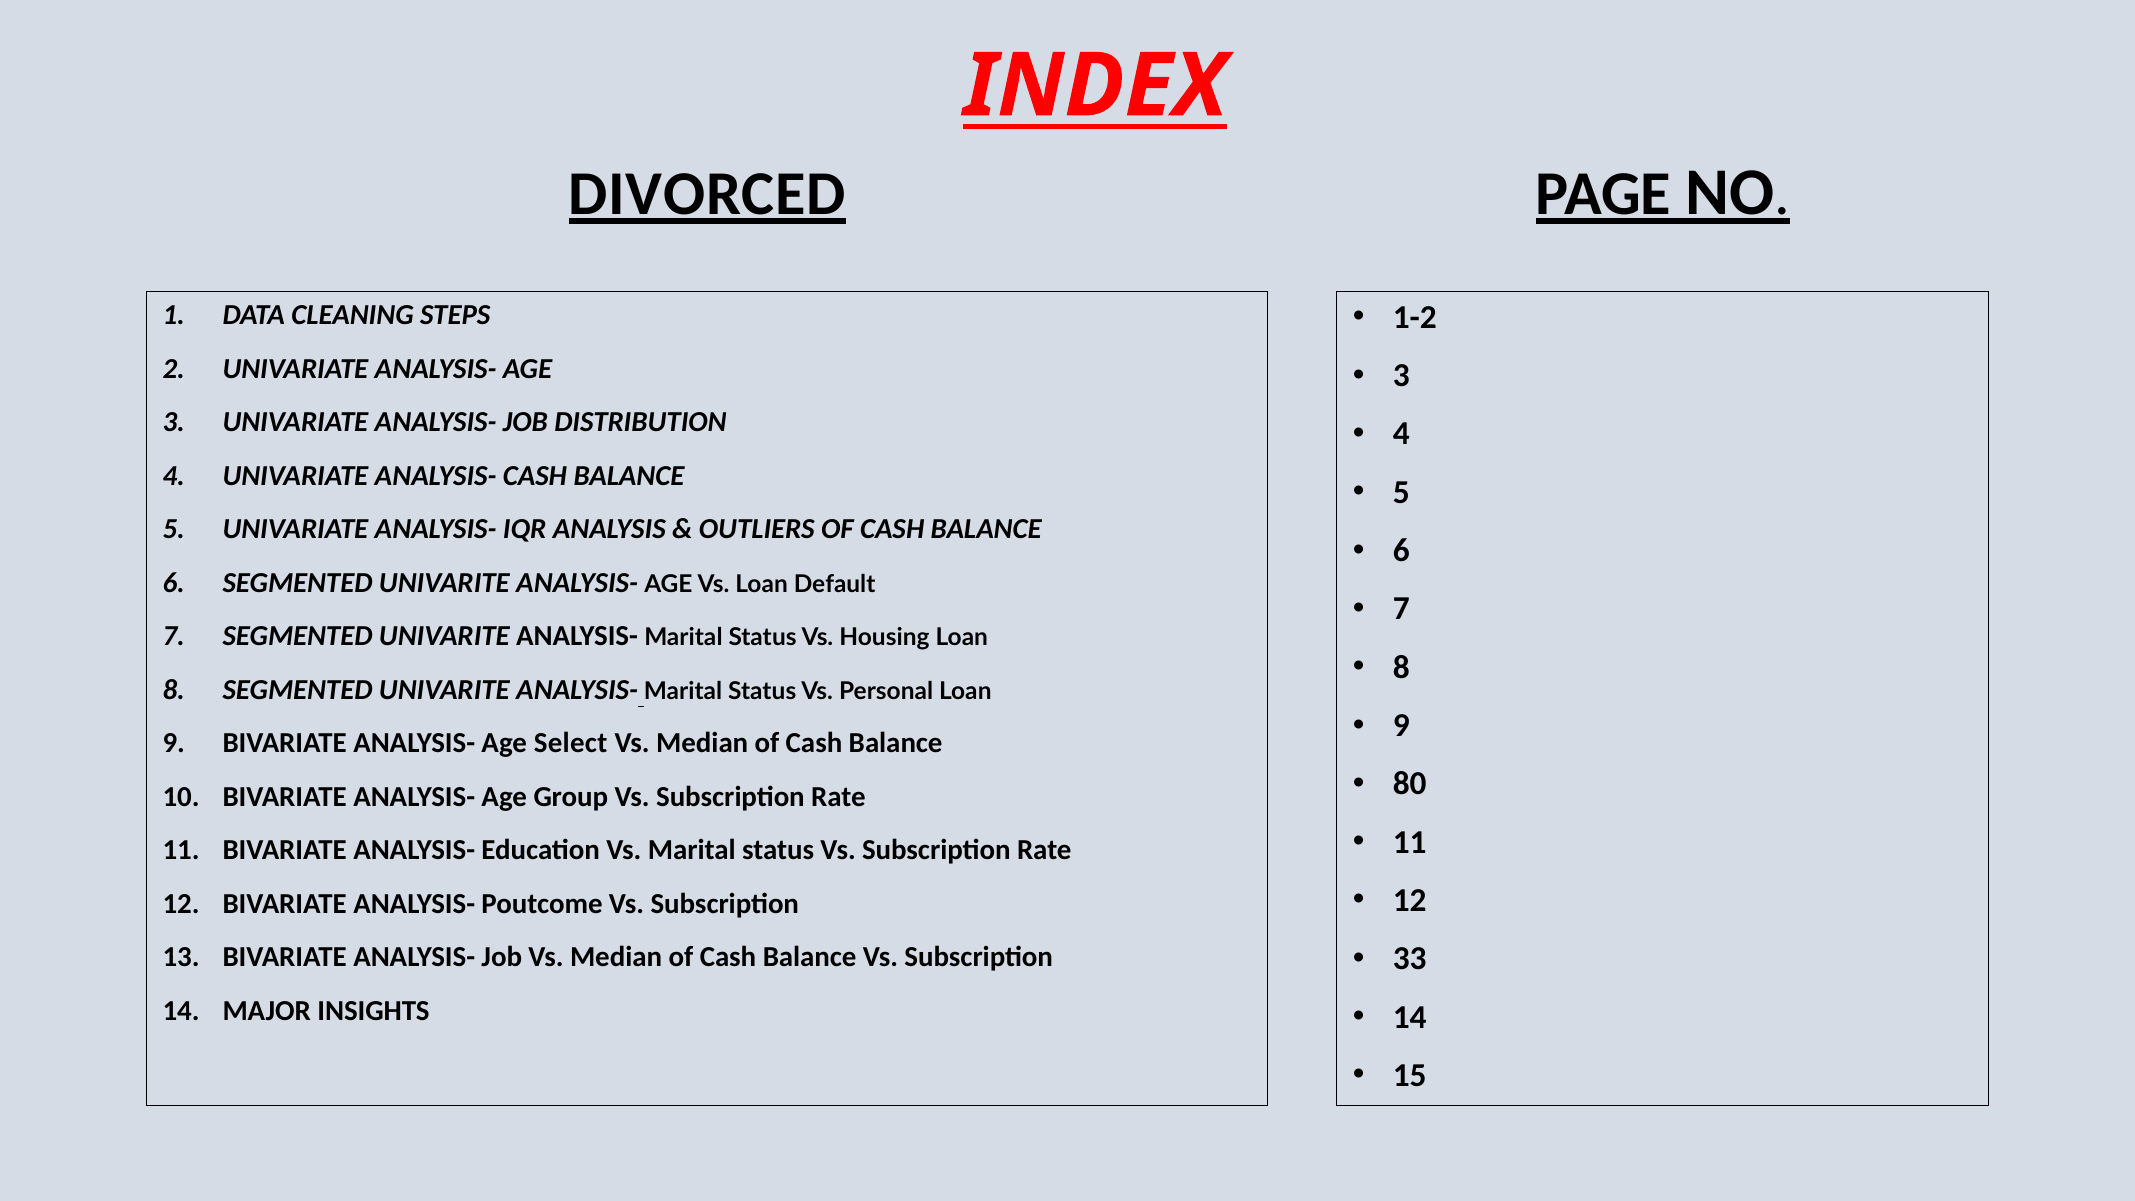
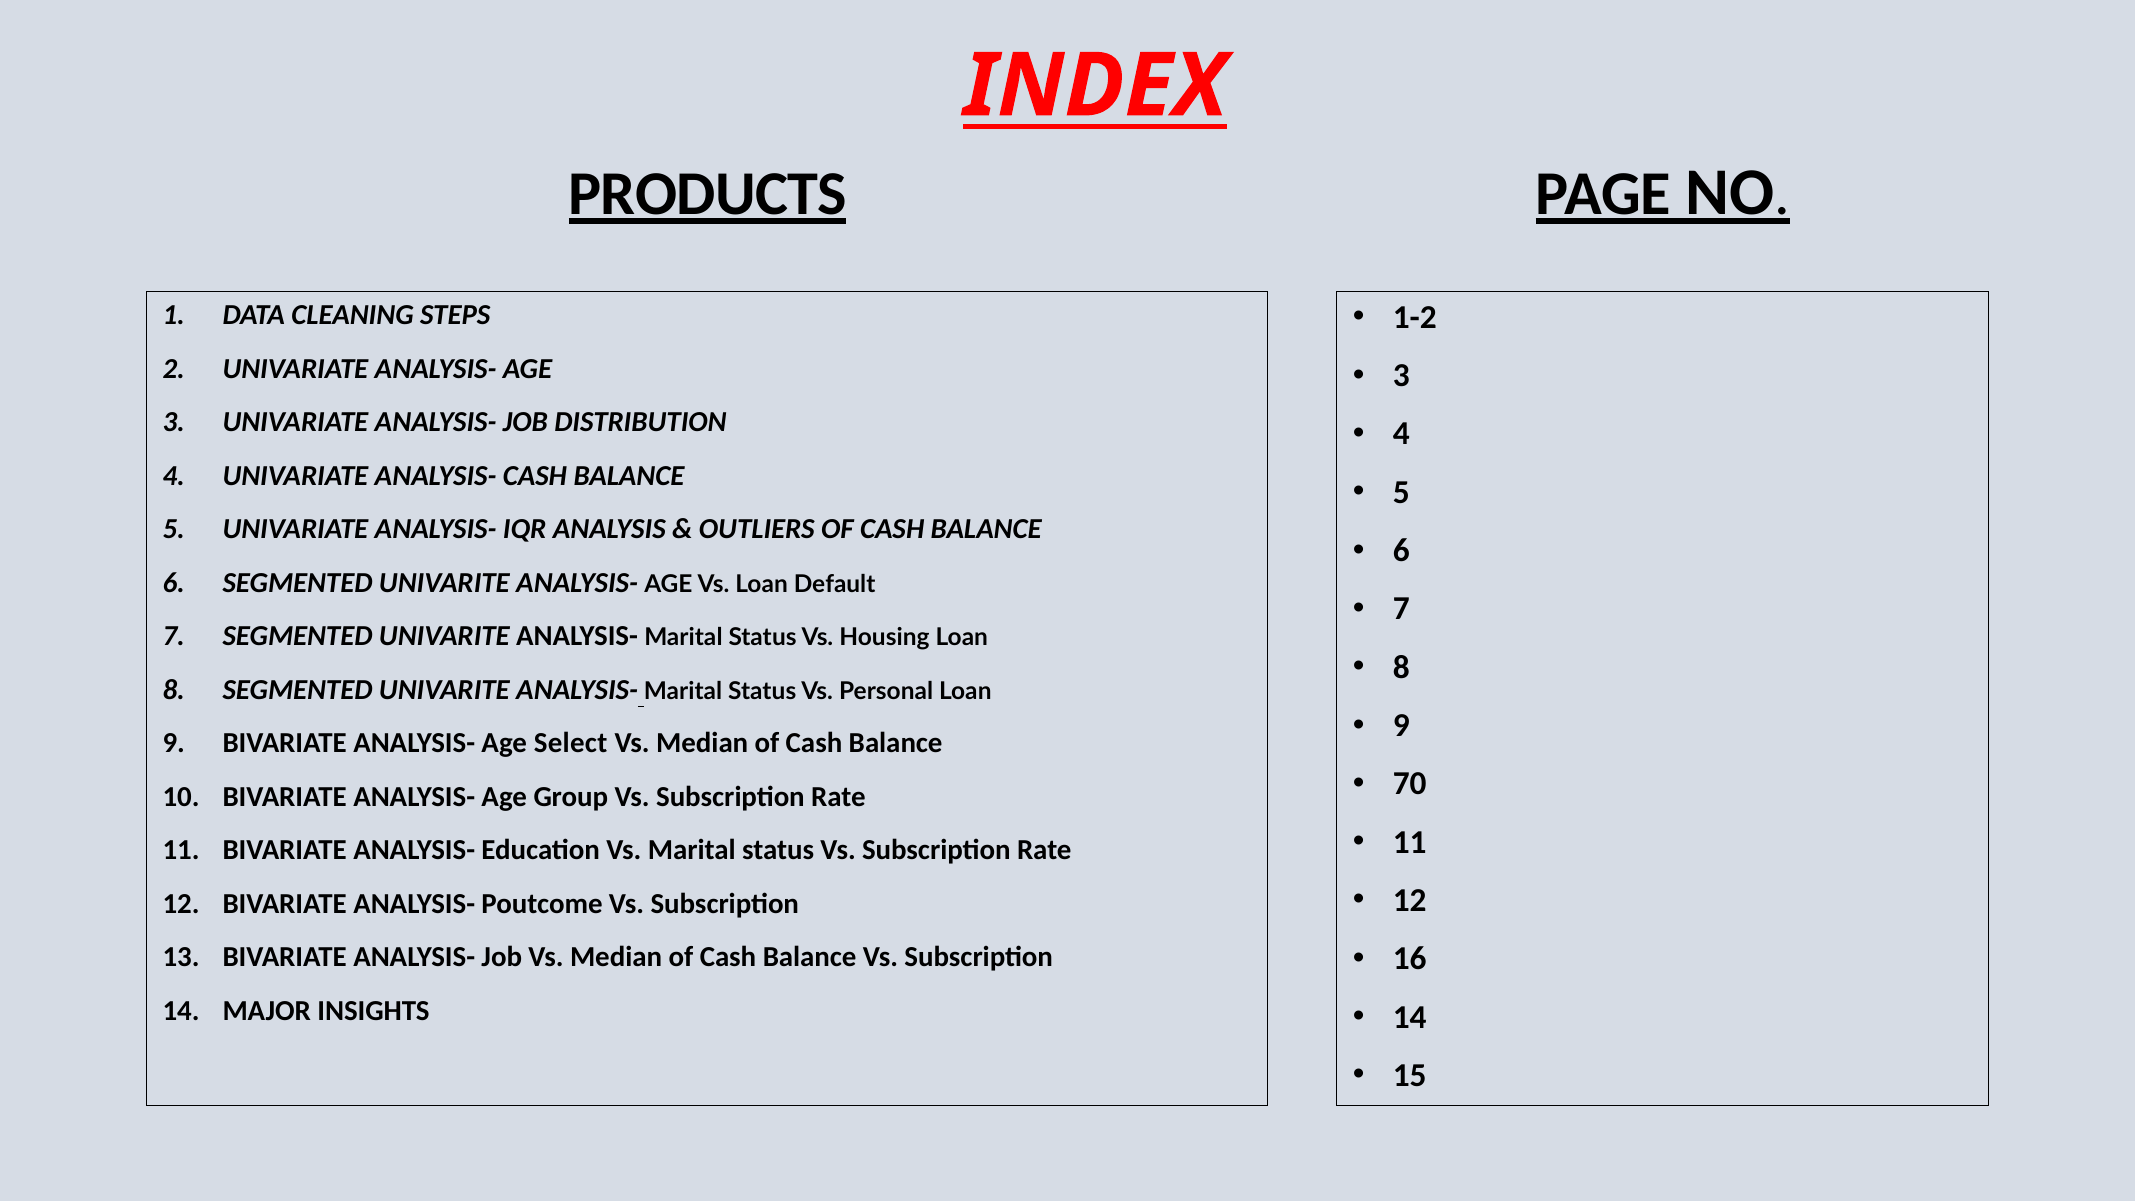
DIVORCED: DIVORCED -> PRODUCTS (708, 194)
80: 80 -> 70 (1410, 784)
33: 33 -> 16 (1410, 959)
